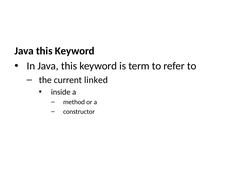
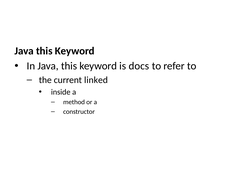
term: term -> docs (139, 66)
